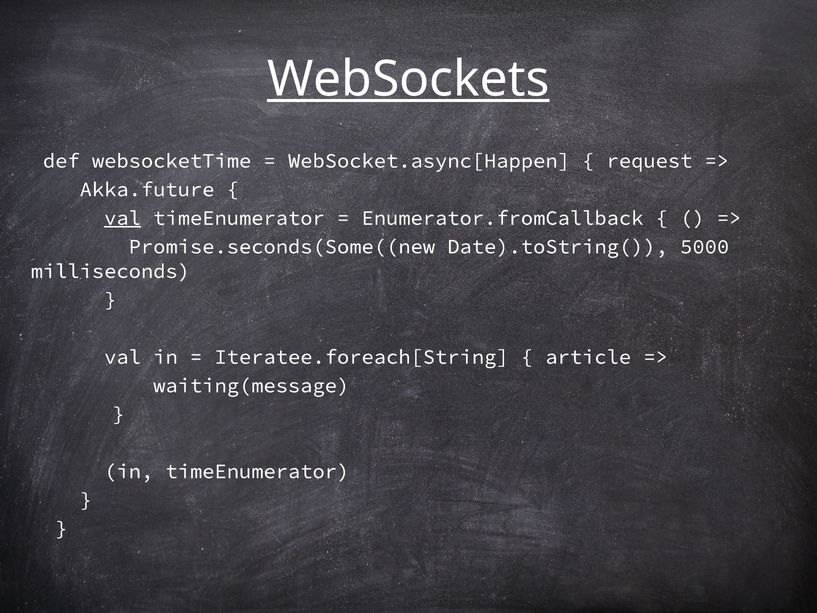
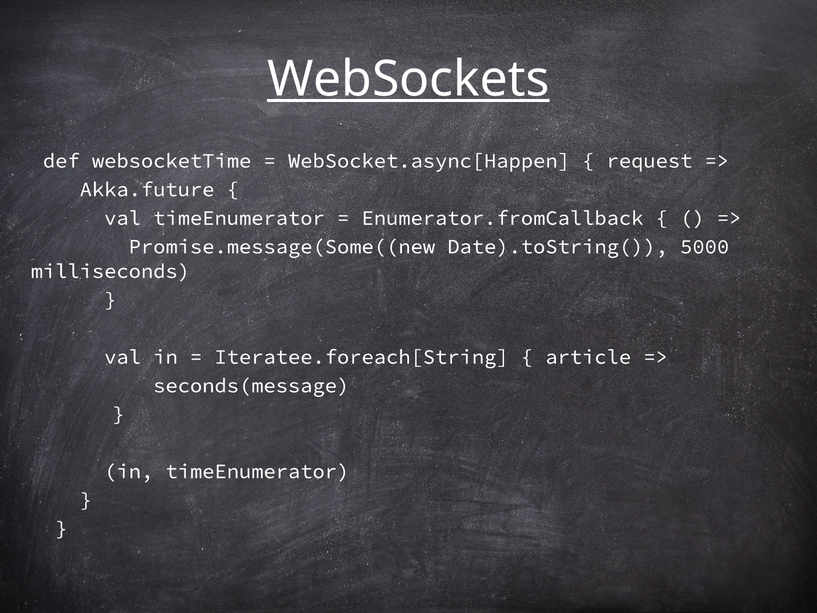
val underline: present -> none (123, 218)
Promise.seconds(Some((new: Promise.seconds(Some((new -> Promise.message(Some((new (282, 247)
waiting(message: waiting(message -> seconds(message (251, 385)
